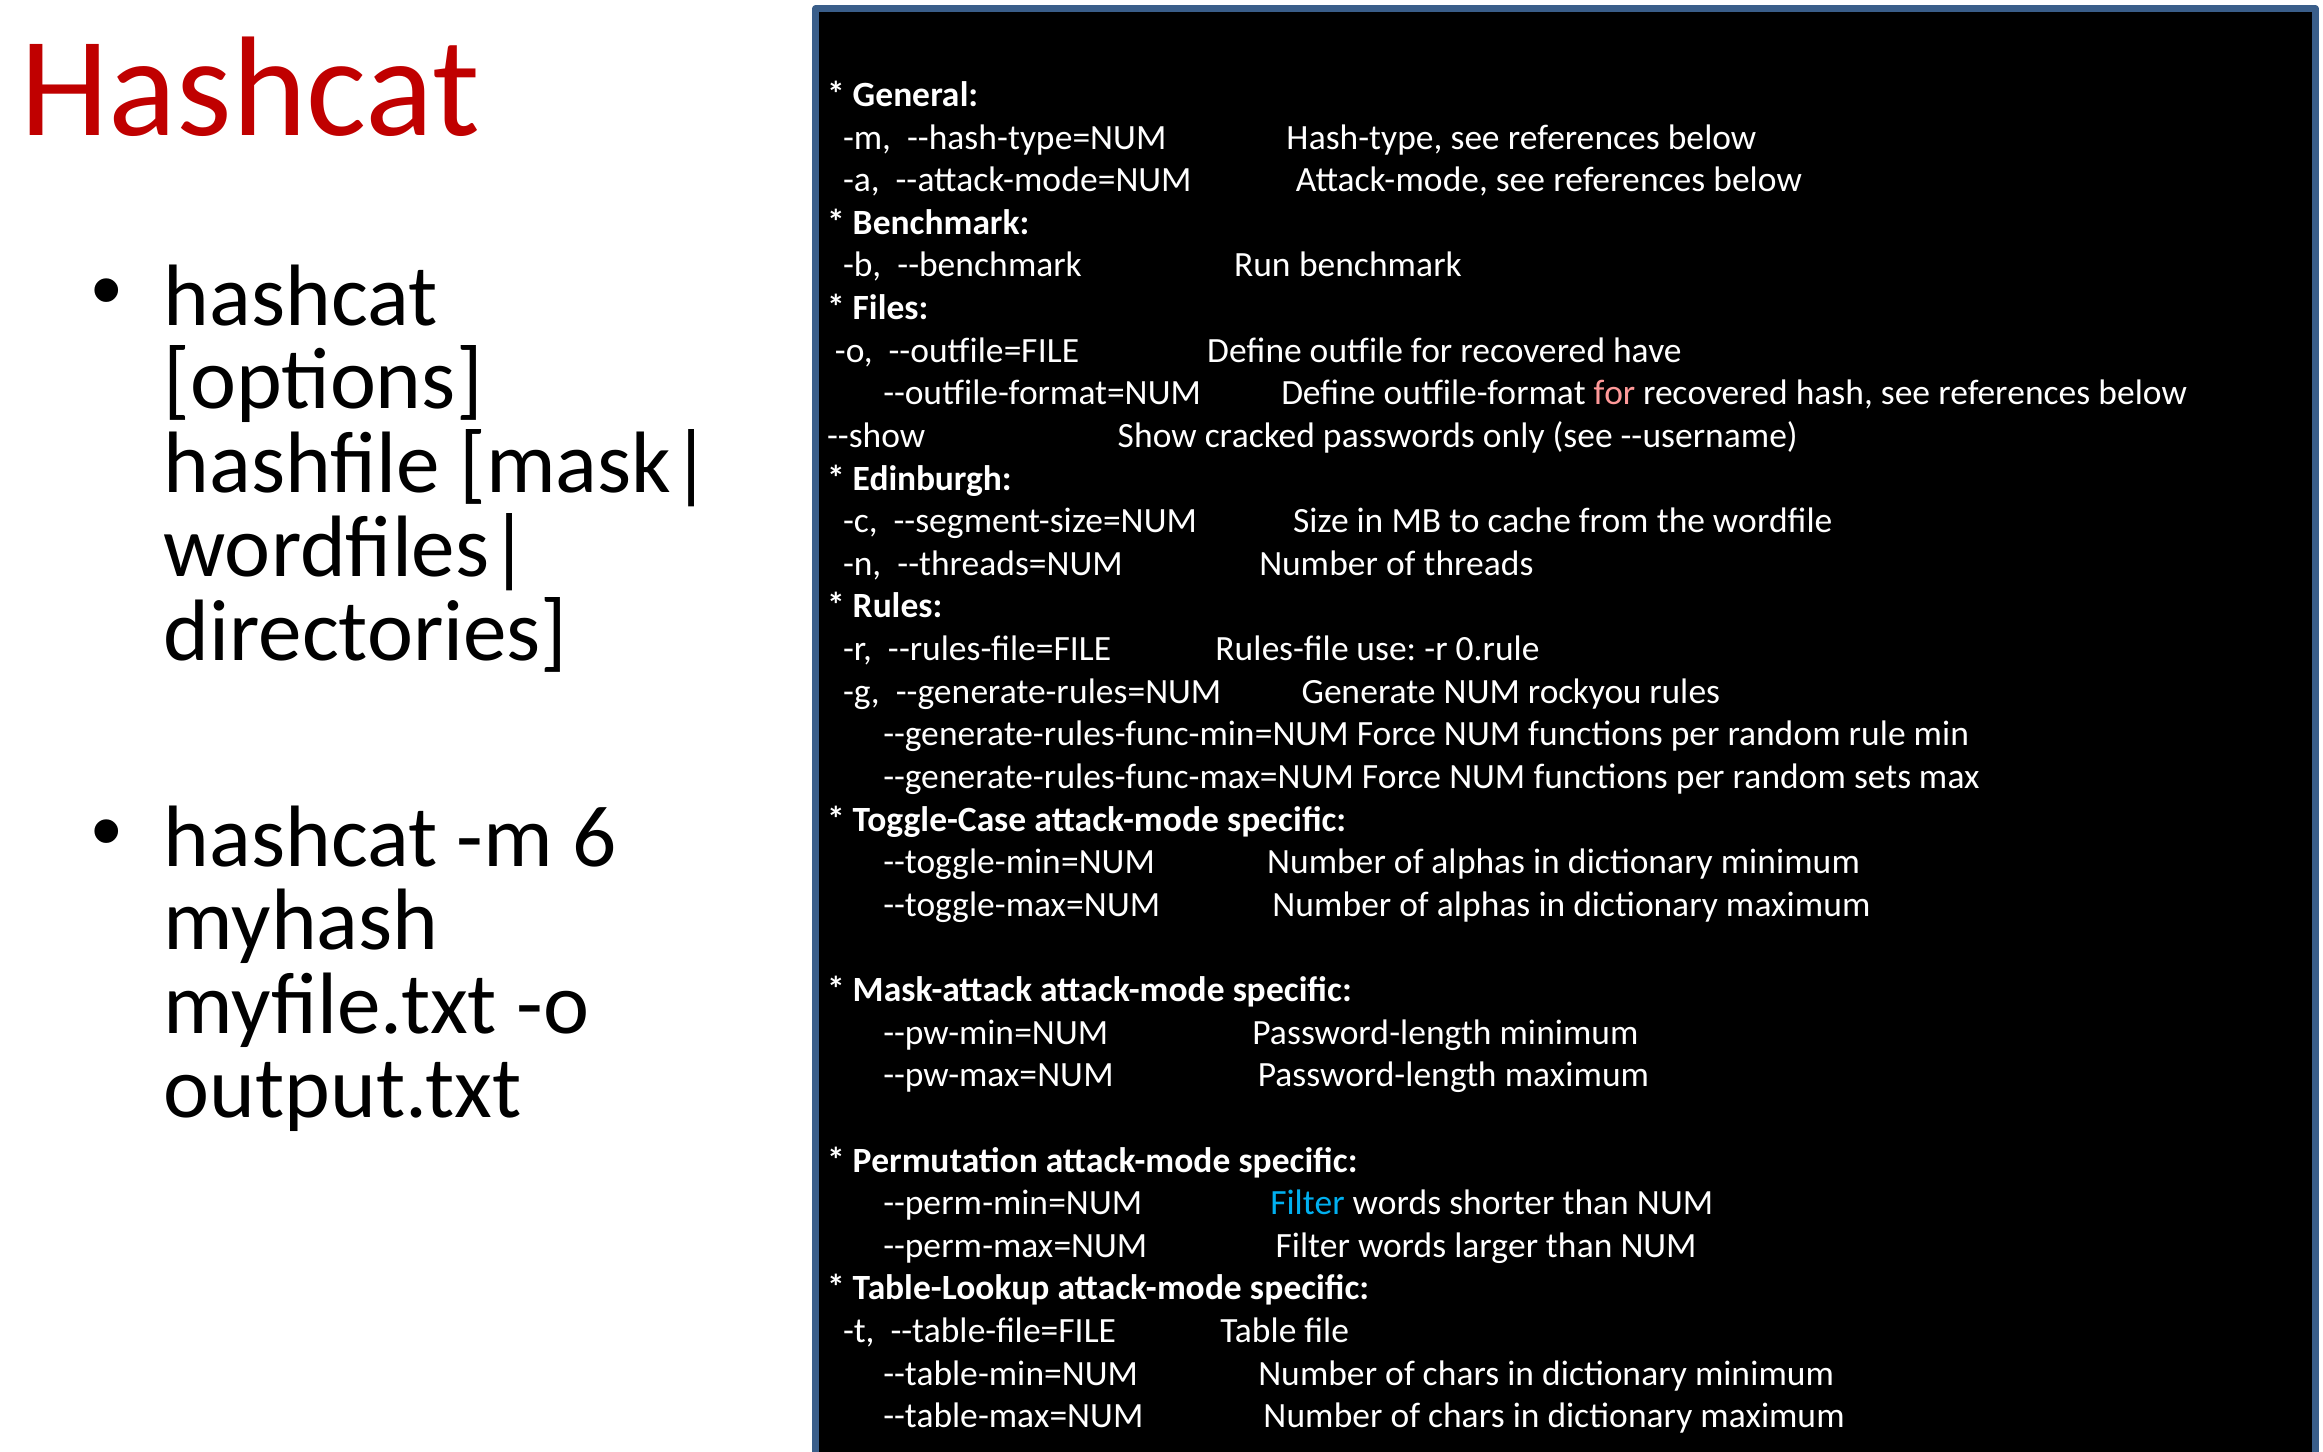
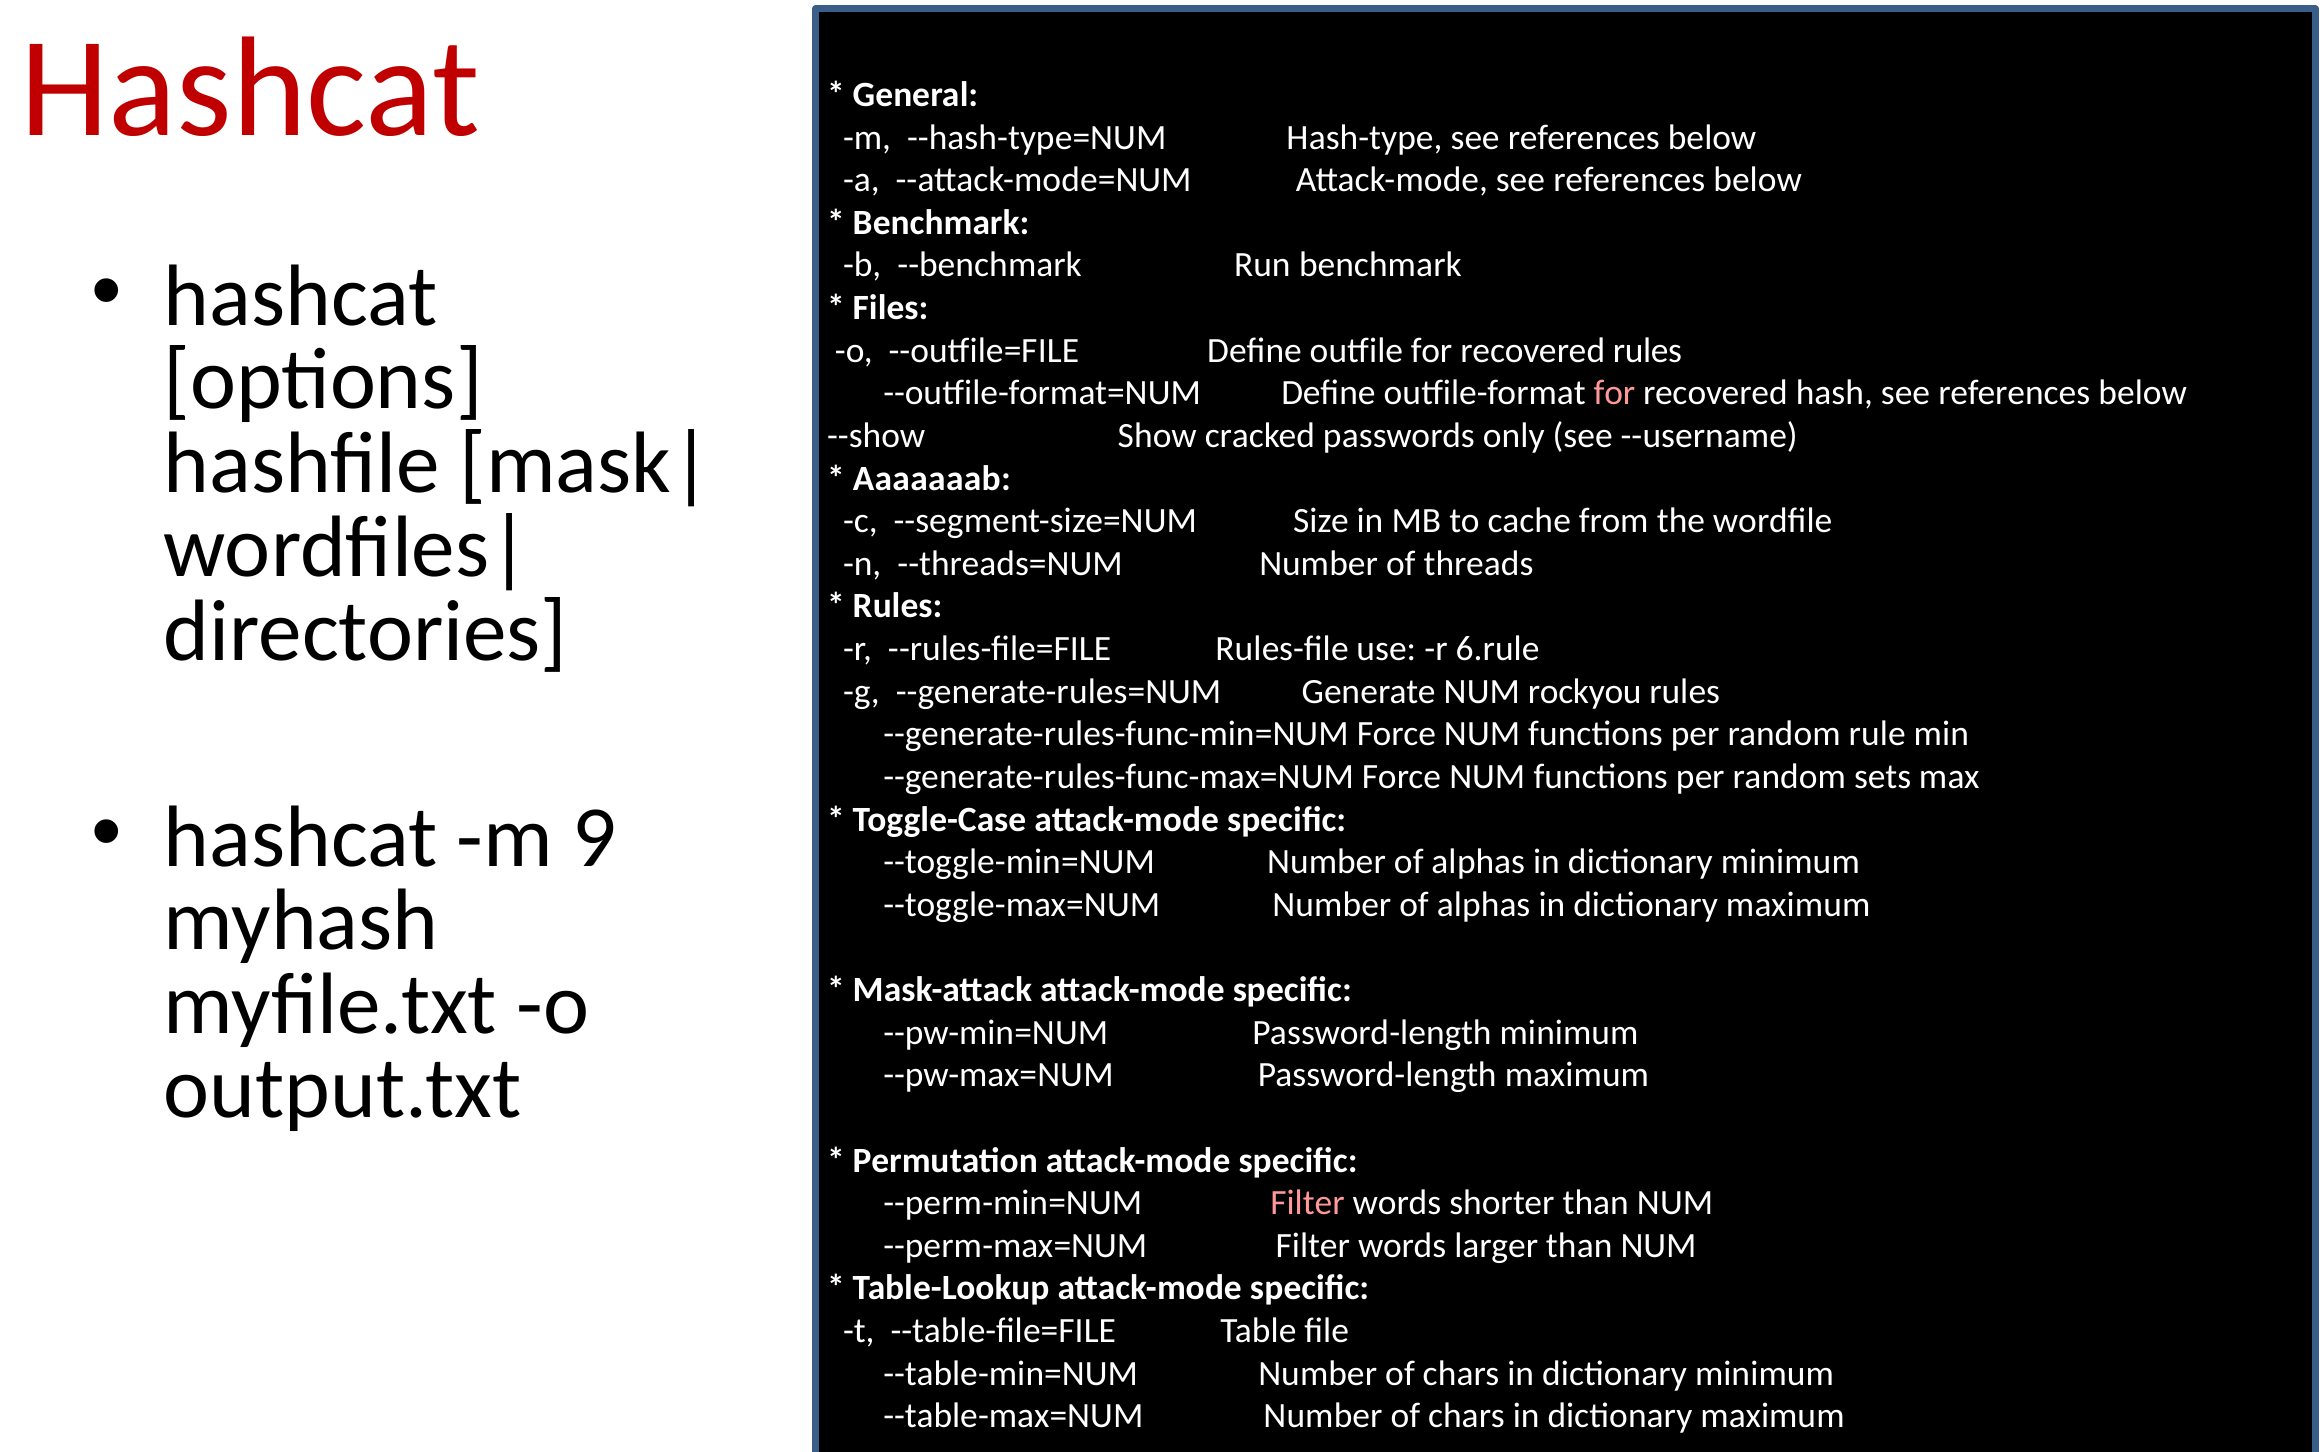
recovered have: have -> rules (1647, 350)
Edinburgh: Edinburgh -> Aaaaaaab (932, 478)
0.rule: 0.rule -> 6.rule (1498, 649)
6: 6 -> 9 (595, 837)
Filter colour: light blue -> pink (1307, 1203)
